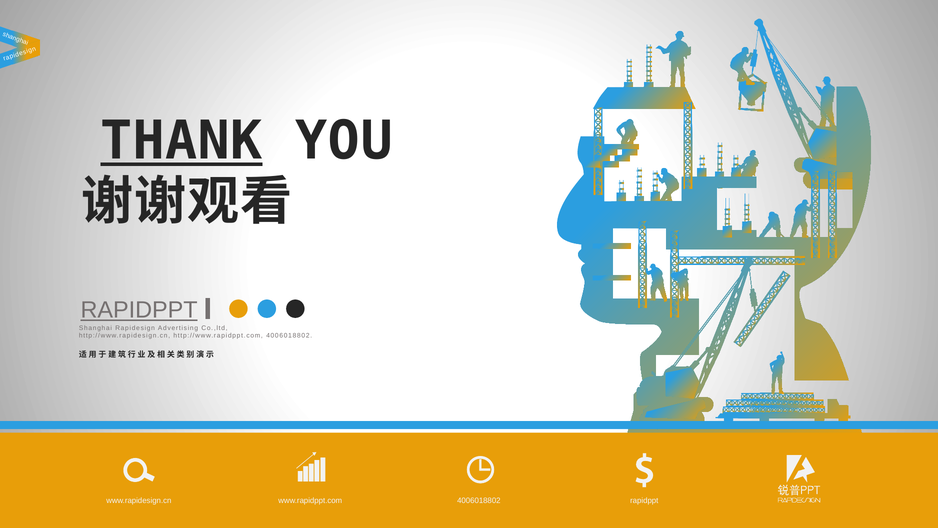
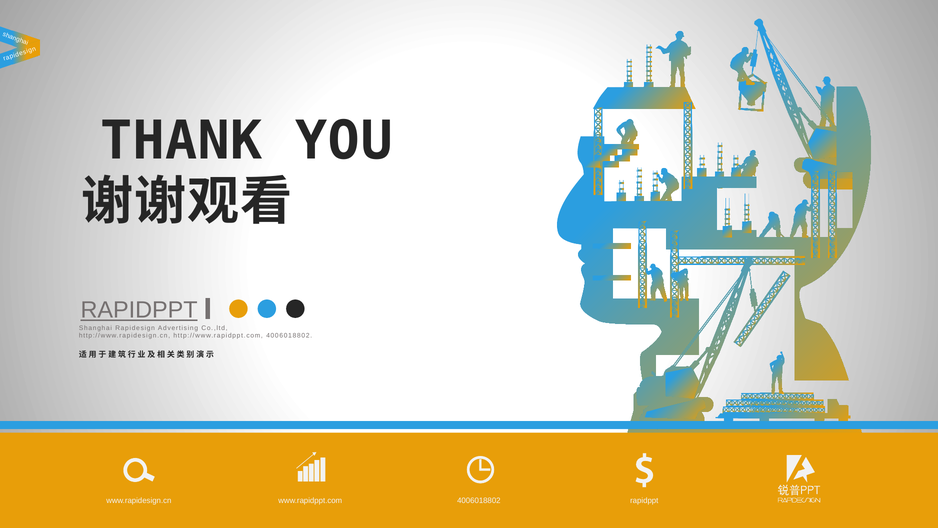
THANK underline: present -> none (181, 141)
